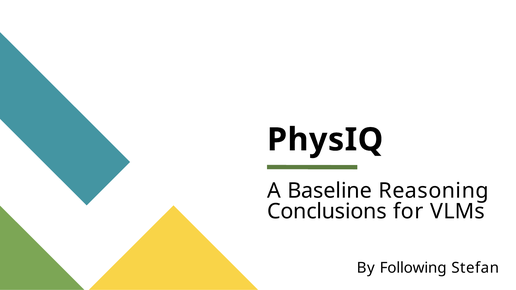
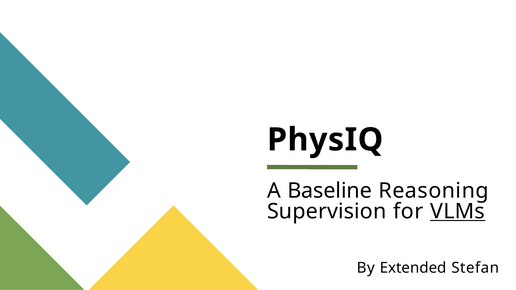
Conclusions: Conclusions -> Supervision (327, 211)
VLMs underline: none -> present (458, 211)
Following: Following -> Extended (413, 268)
